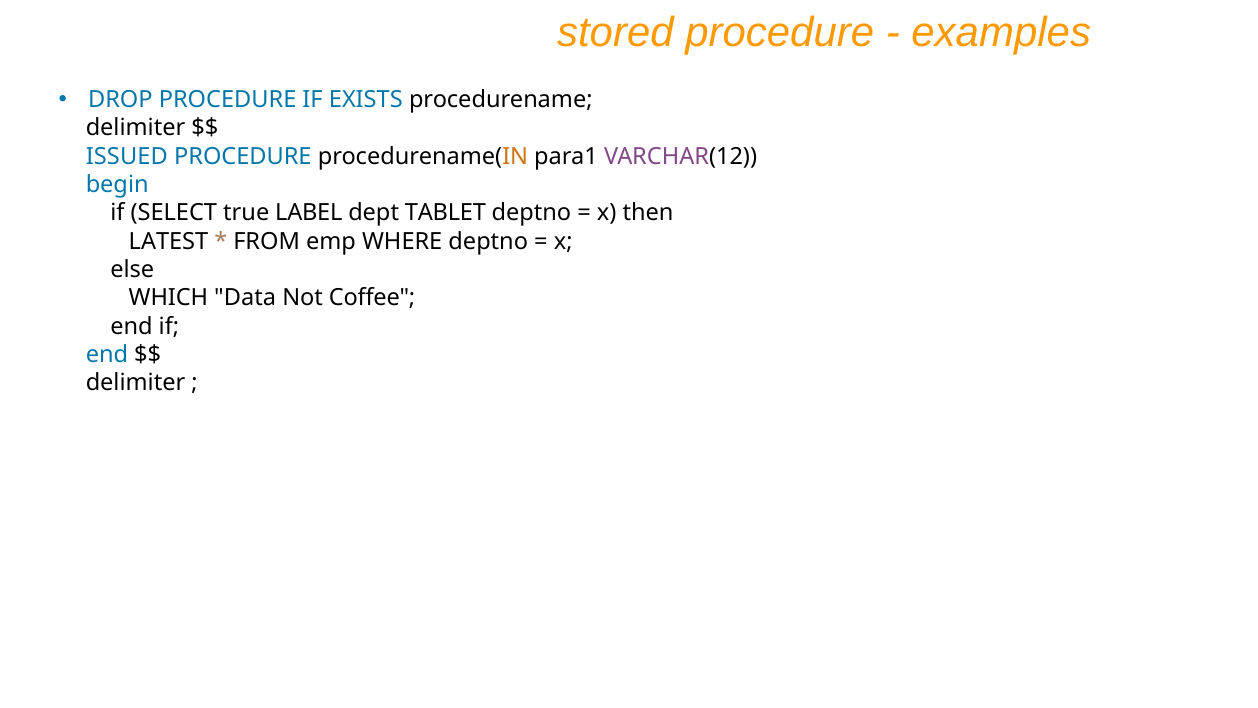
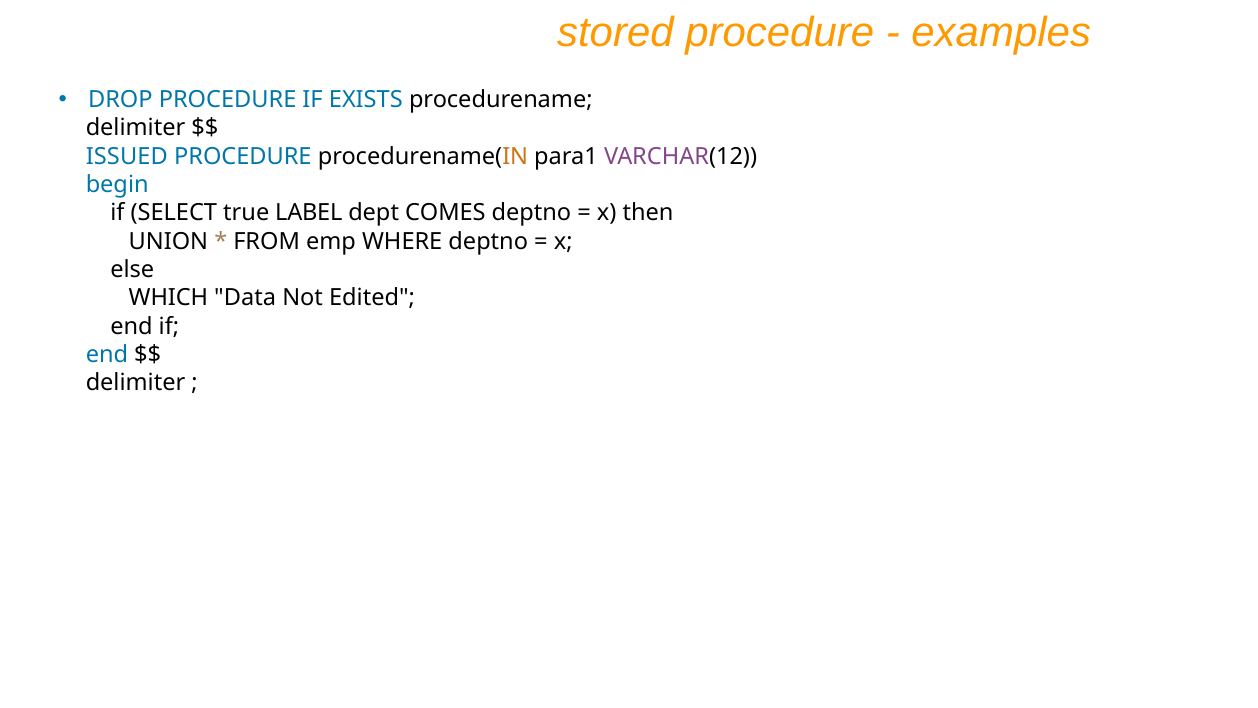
TABLET: TABLET -> COMES (445, 213)
LATEST: LATEST -> UNION (168, 241)
Coffee: Coffee -> Edited (372, 298)
